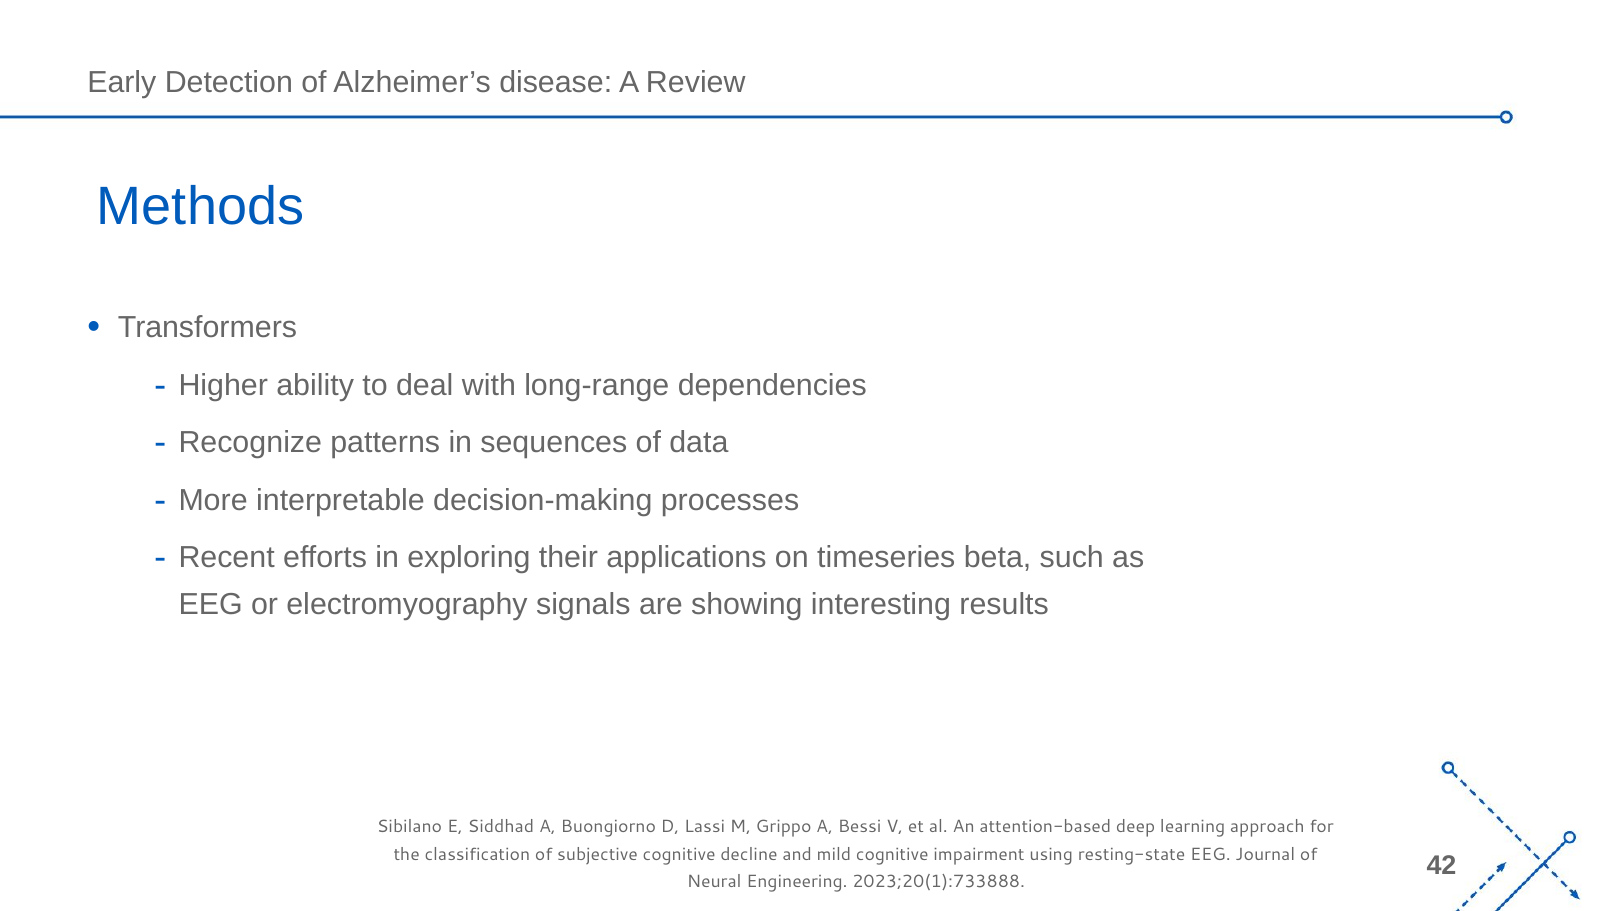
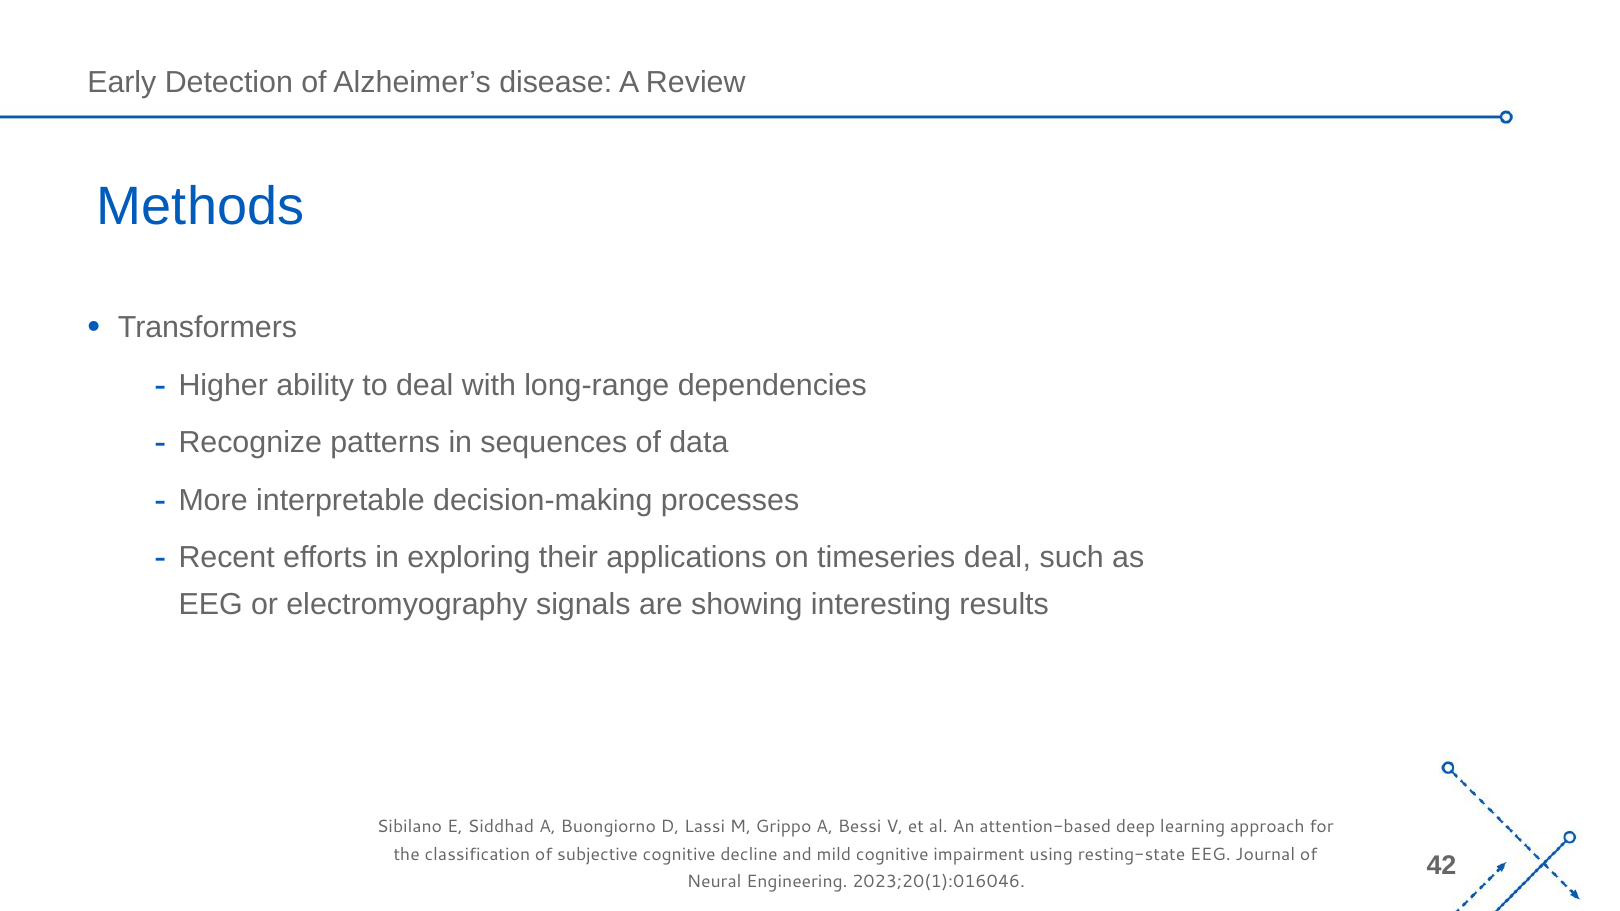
timeseries beta: beta -> deal (997, 558)
2023;20(1):733888: 2023;20(1):733888 -> 2023;20(1):016046 (939, 882)
